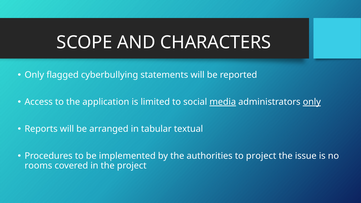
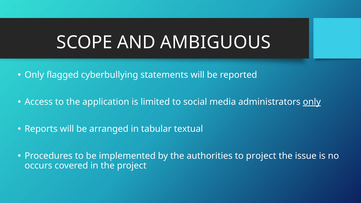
CHARACTERS: CHARACTERS -> AMBIGUOUS (216, 42)
media underline: present -> none (223, 102)
rooms: rooms -> occurs (38, 166)
